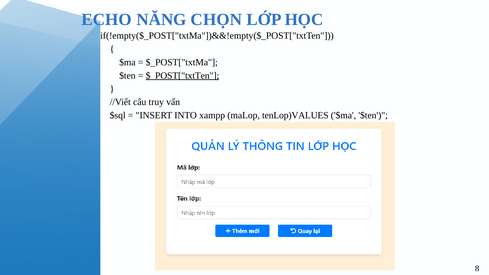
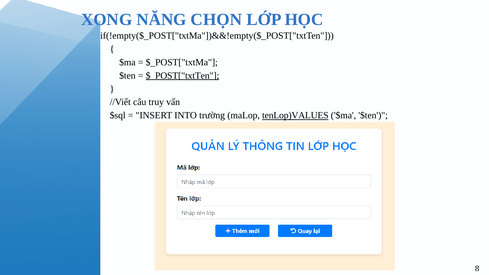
ECHO: ECHO -> XONG (107, 19)
xampp: xampp -> trường (212, 116)
tenLop)VALUES underline: none -> present (295, 116)
